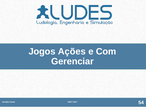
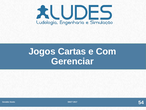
Ações: Ações -> Cartas (72, 51)
